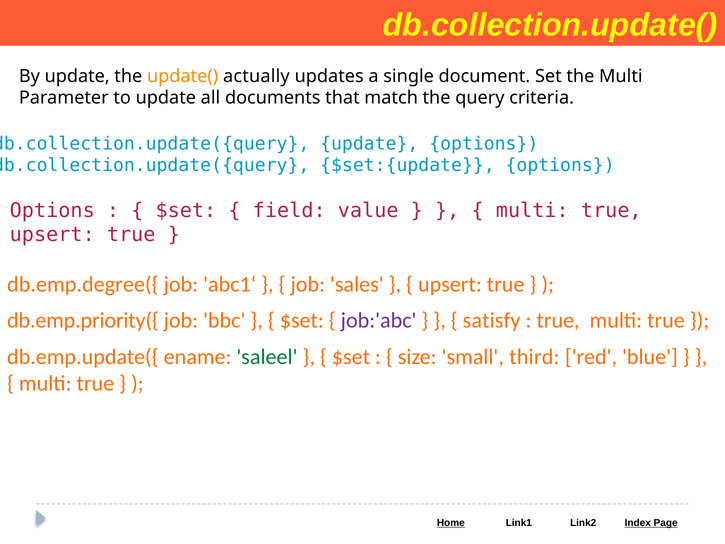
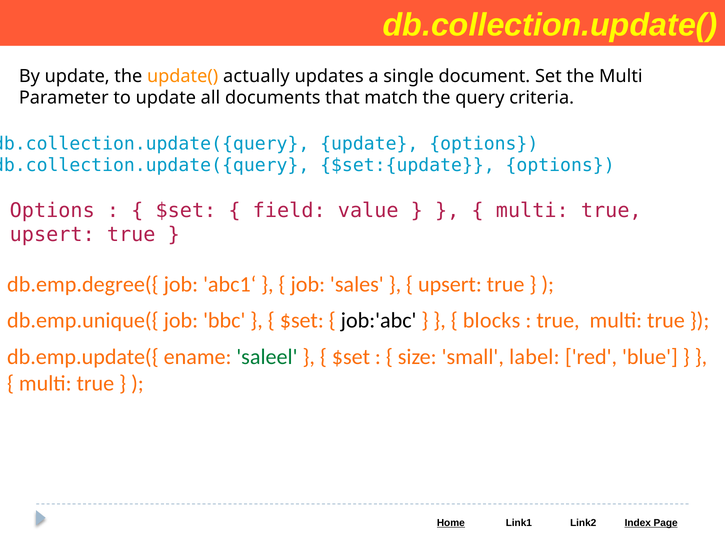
db.emp.priority({: db.emp.priority({ -> db.emp.unique({ (83, 320)
job:'abc colour: purple -> black (379, 320)
satisfy: satisfy -> blocks (492, 320)
third: third -> label (534, 357)
